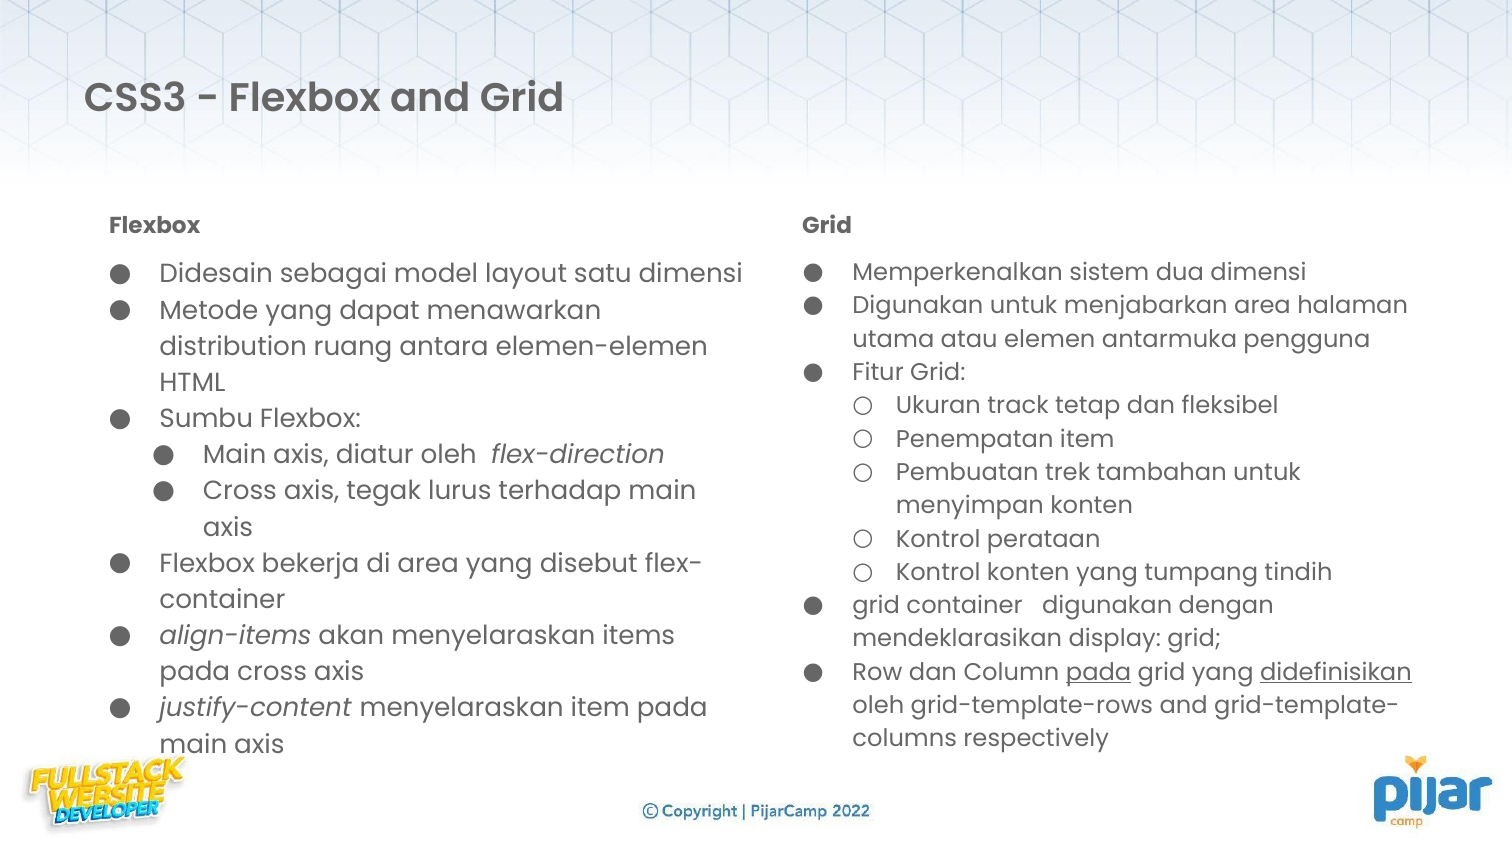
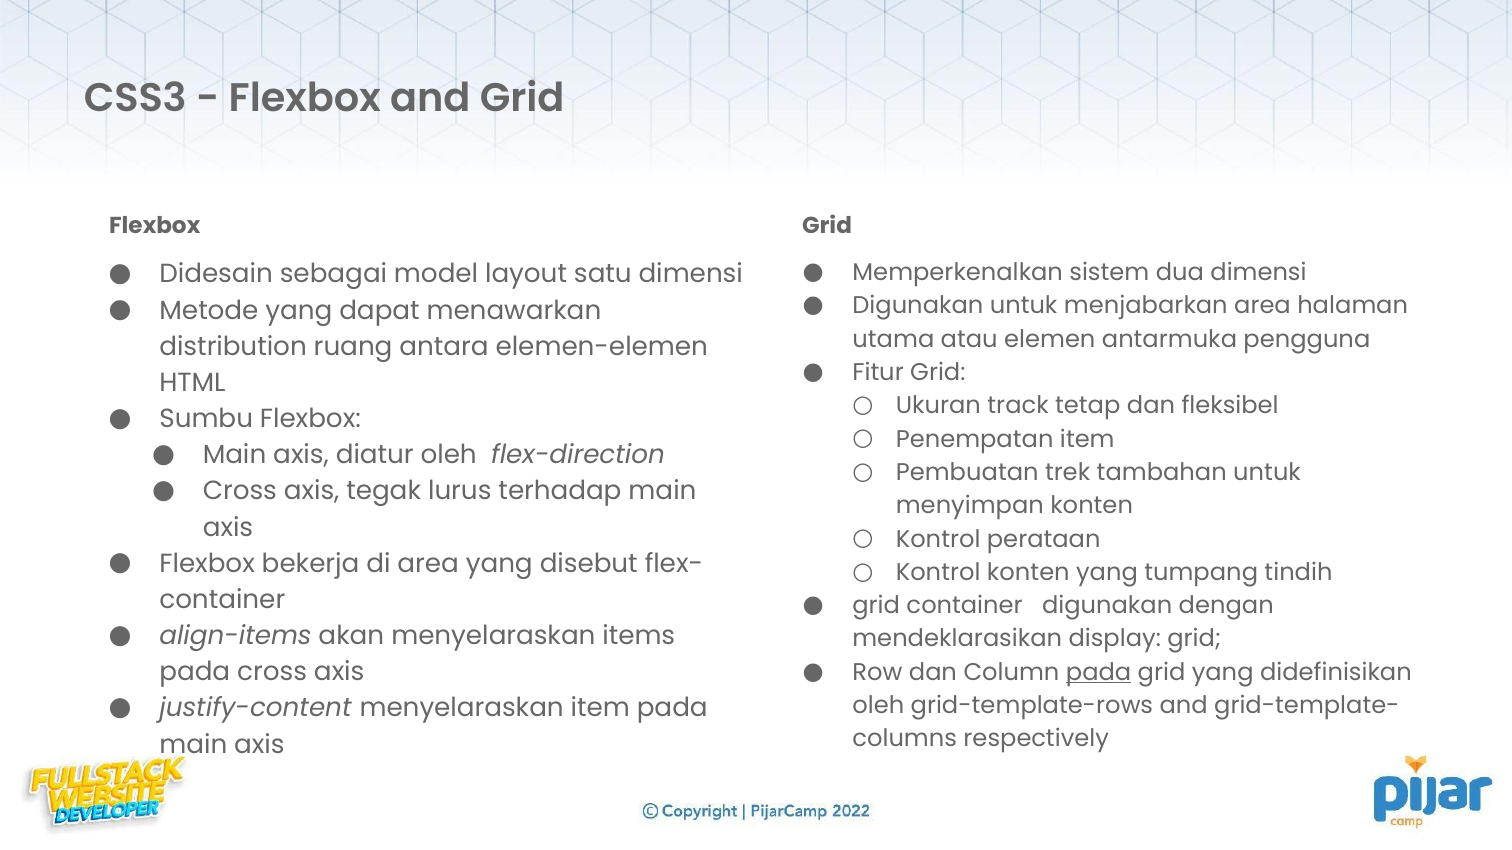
didefinisikan underline: present -> none (1336, 673)
